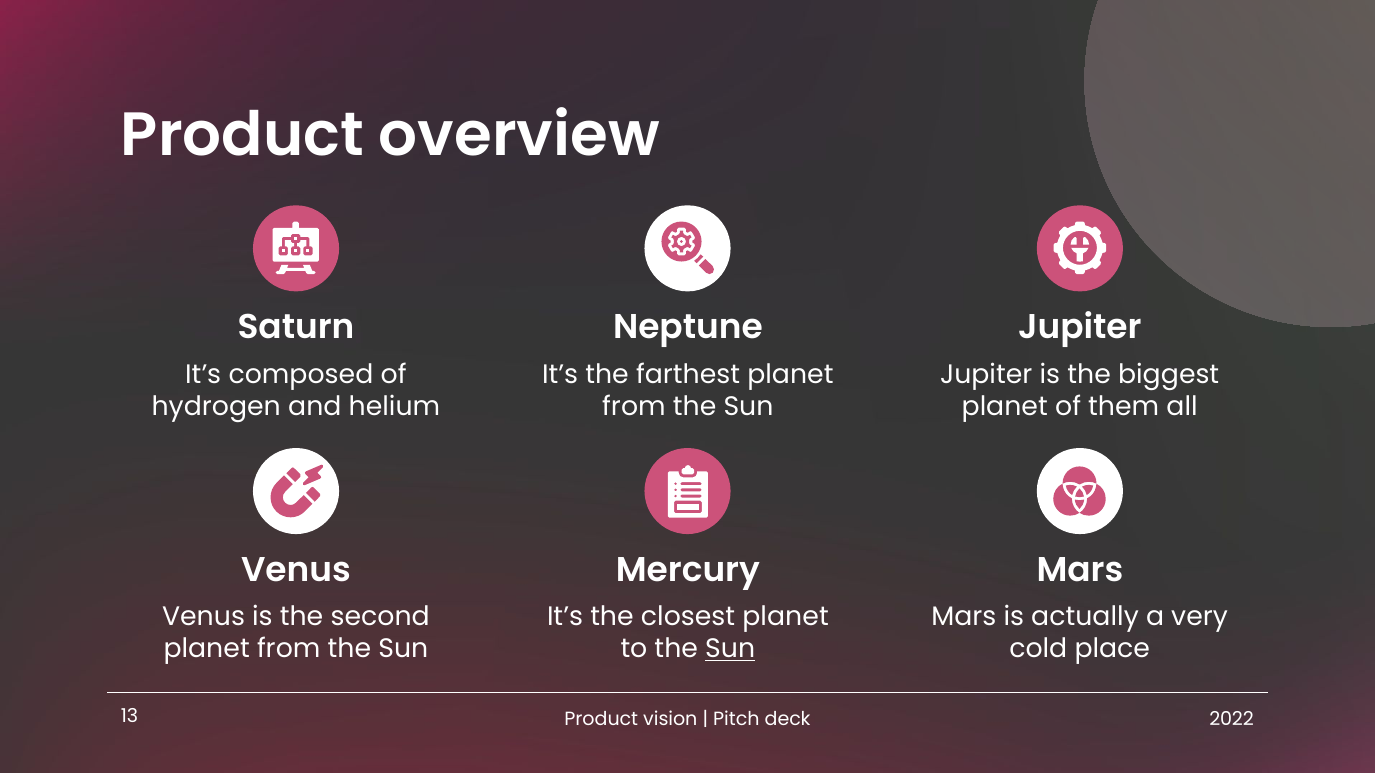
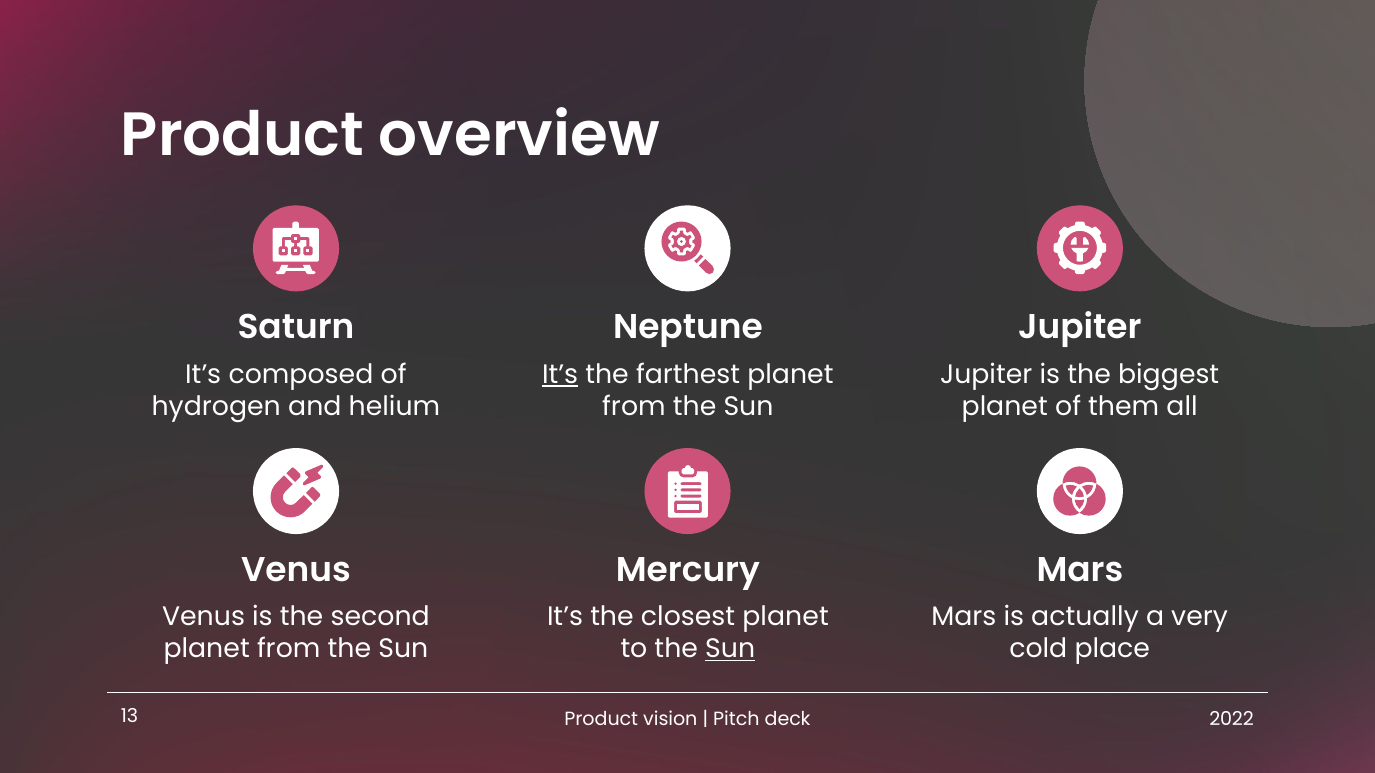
It’s underline: none -> present (560, 375)
